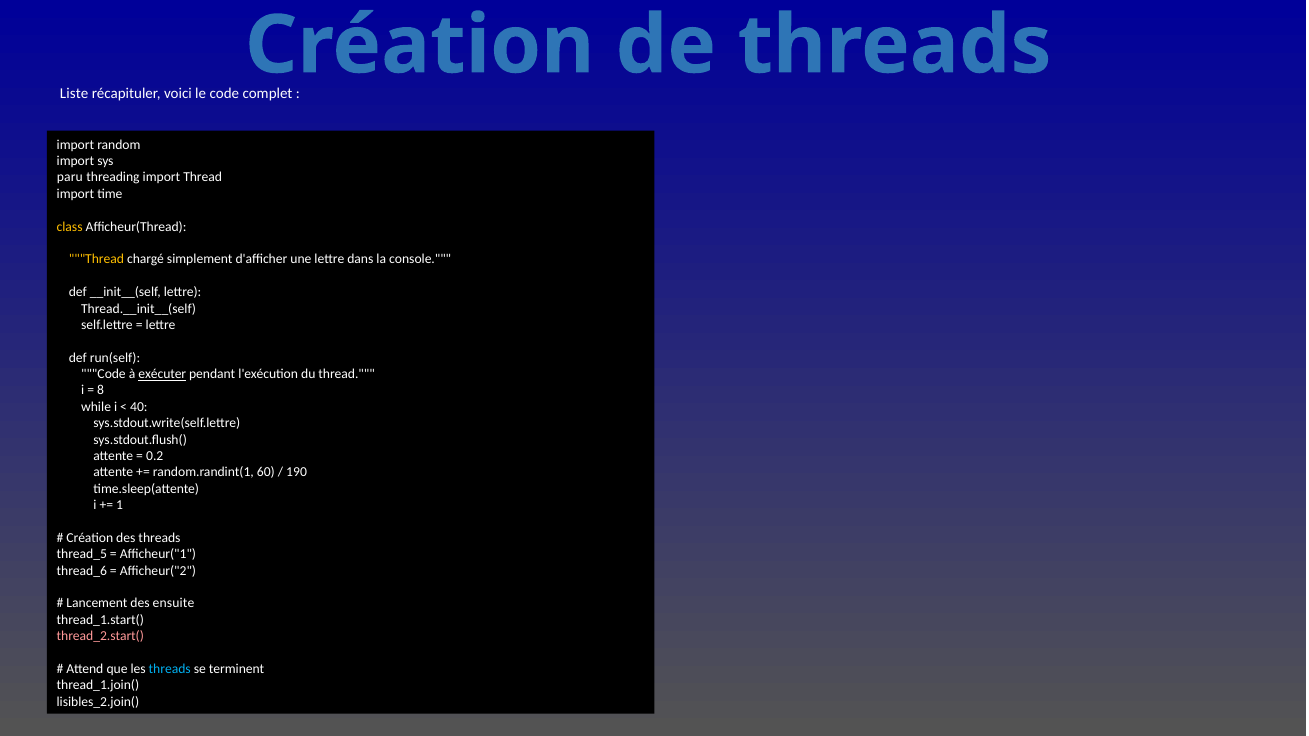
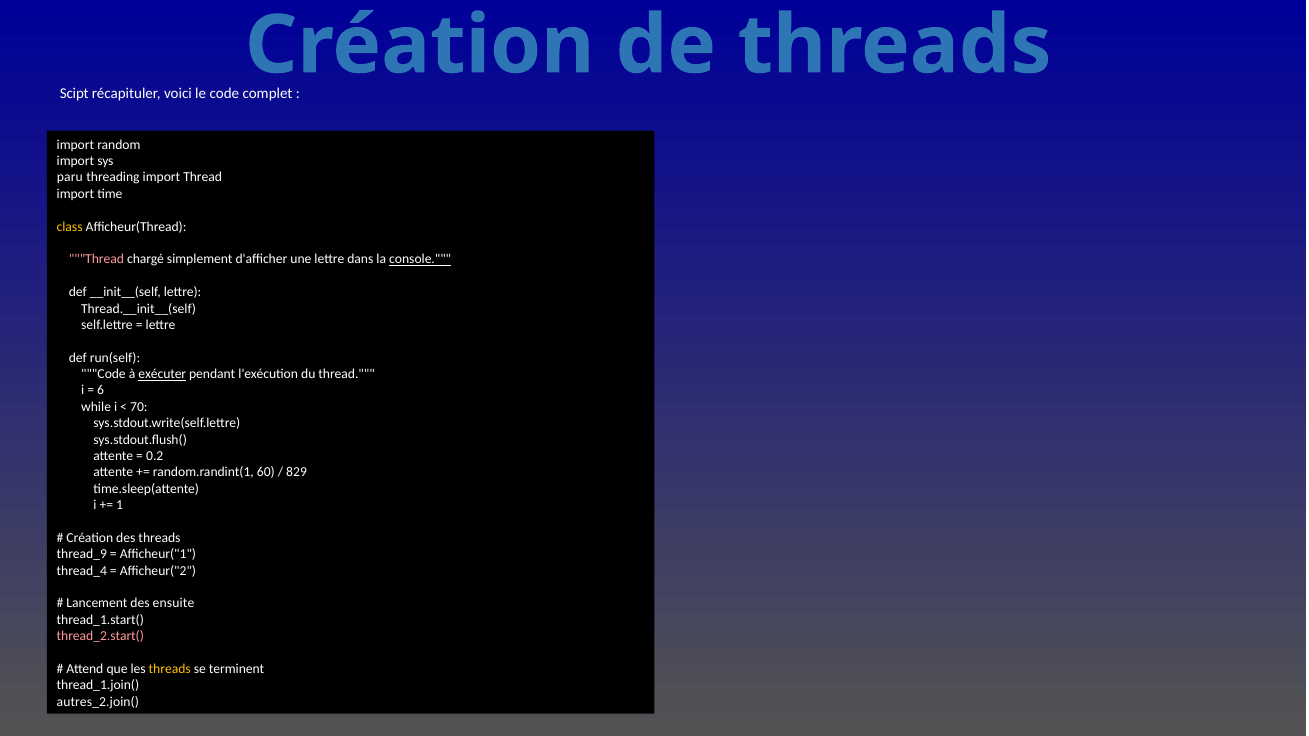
Liste: Liste -> Scipt (74, 93)
Thread colour: yellow -> pink (96, 259)
console underline: none -> present (420, 259)
8: 8 -> 6 (101, 391)
40: 40 -> 70 (139, 407)
190: 190 -> 829 (297, 473)
thread_5: thread_5 -> thread_9 (82, 554)
thread_6: thread_6 -> thread_4 (82, 571)
threads colour: light blue -> yellow (170, 669)
lisibles_2.join(: lisibles_2.join( -> autres_2.join( (98, 702)
